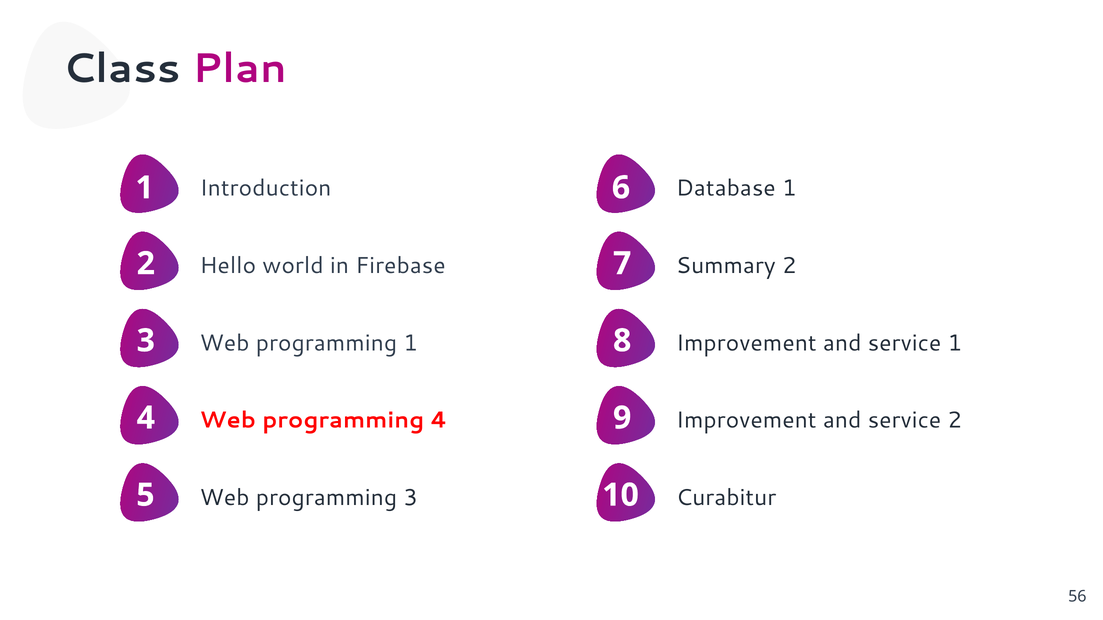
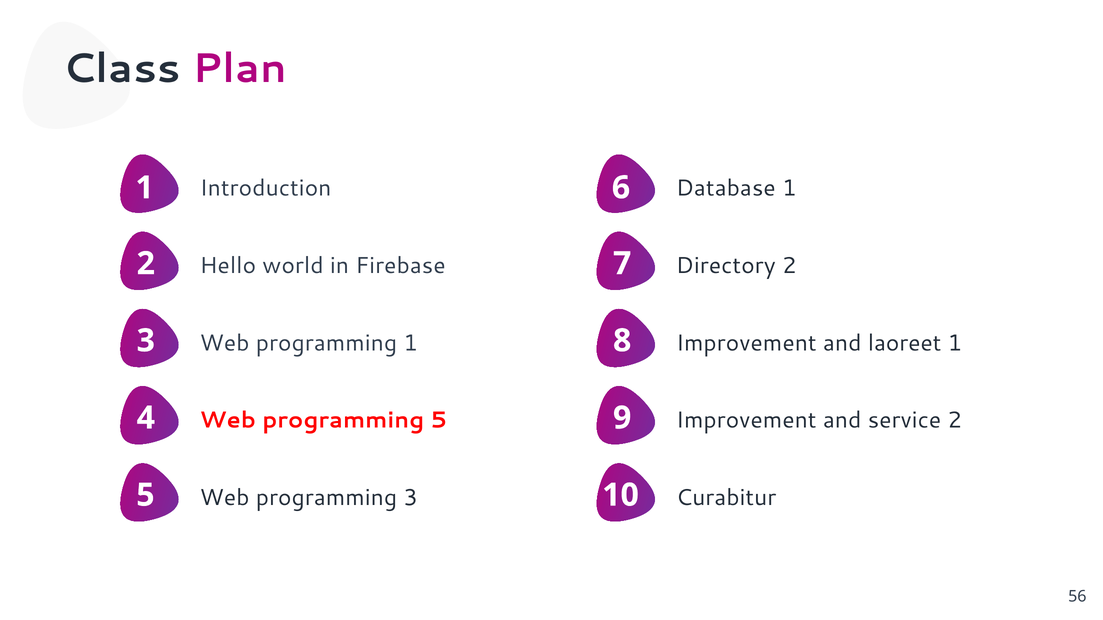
Summary: Summary -> Directory (726, 266)
service: service -> laoreet (905, 343)
programming 4: 4 -> 5 (439, 421)
